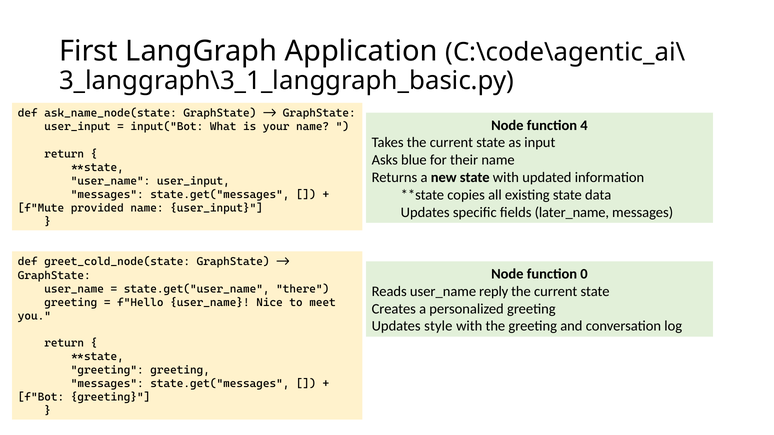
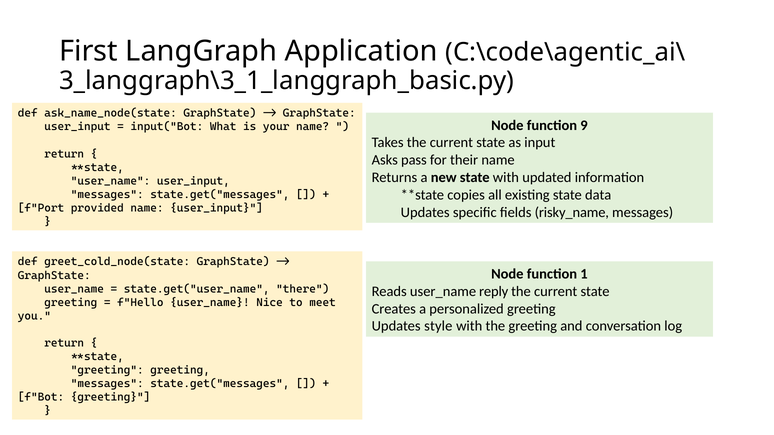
4: 4 -> 9 (584, 125)
blue: blue -> pass (414, 160)
f"Mute: f"Mute -> f"Port (41, 208)
later_name: later_name -> risky_name (572, 212)
0: 0 -> 1 (584, 274)
